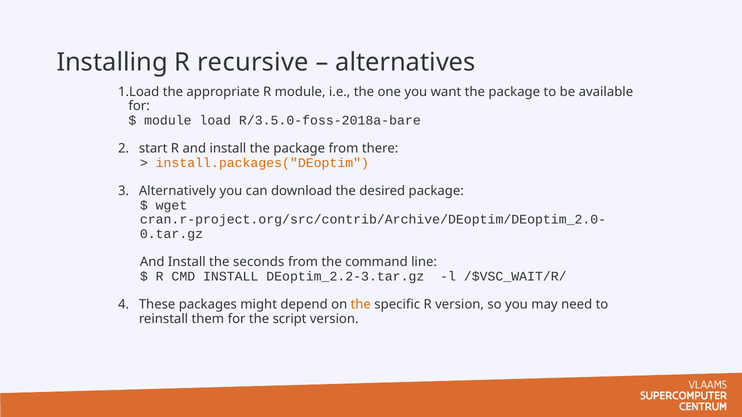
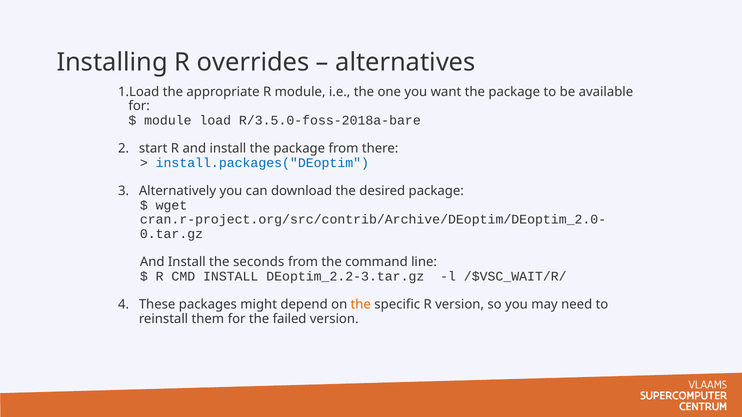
recursive: recursive -> overrides (253, 62)
install.packages("DEoptim colour: orange -> blue (262, 163)
script: script -> failed (290, 319)
